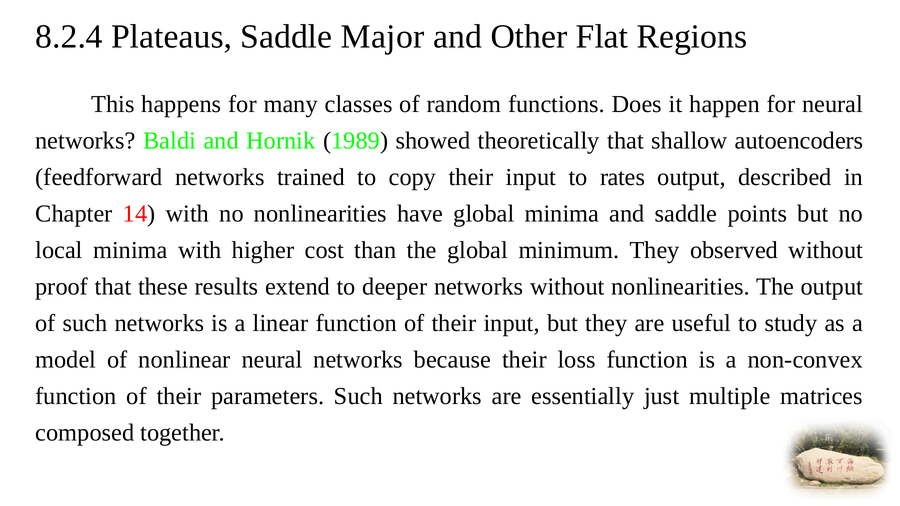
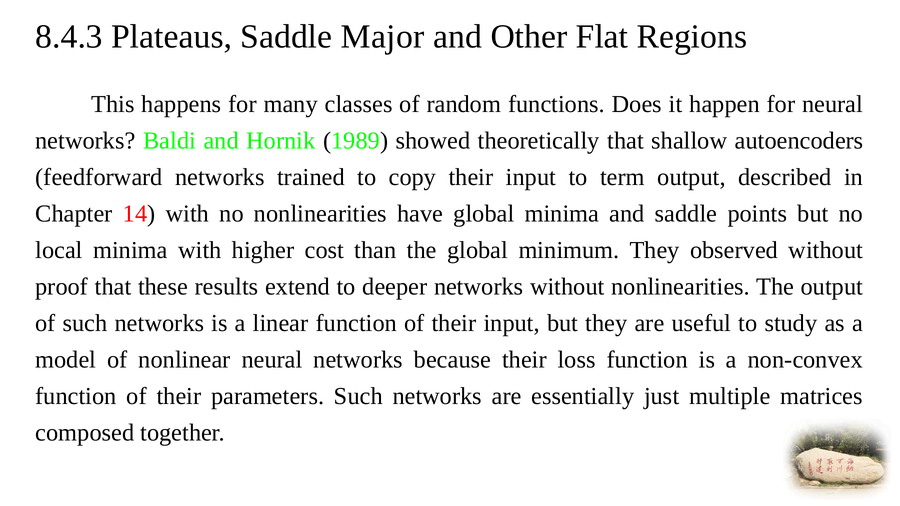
8.2.4: 8.2.4 -> 8.4.3 (69, 37)
rates: rates -> term (622, 177)
